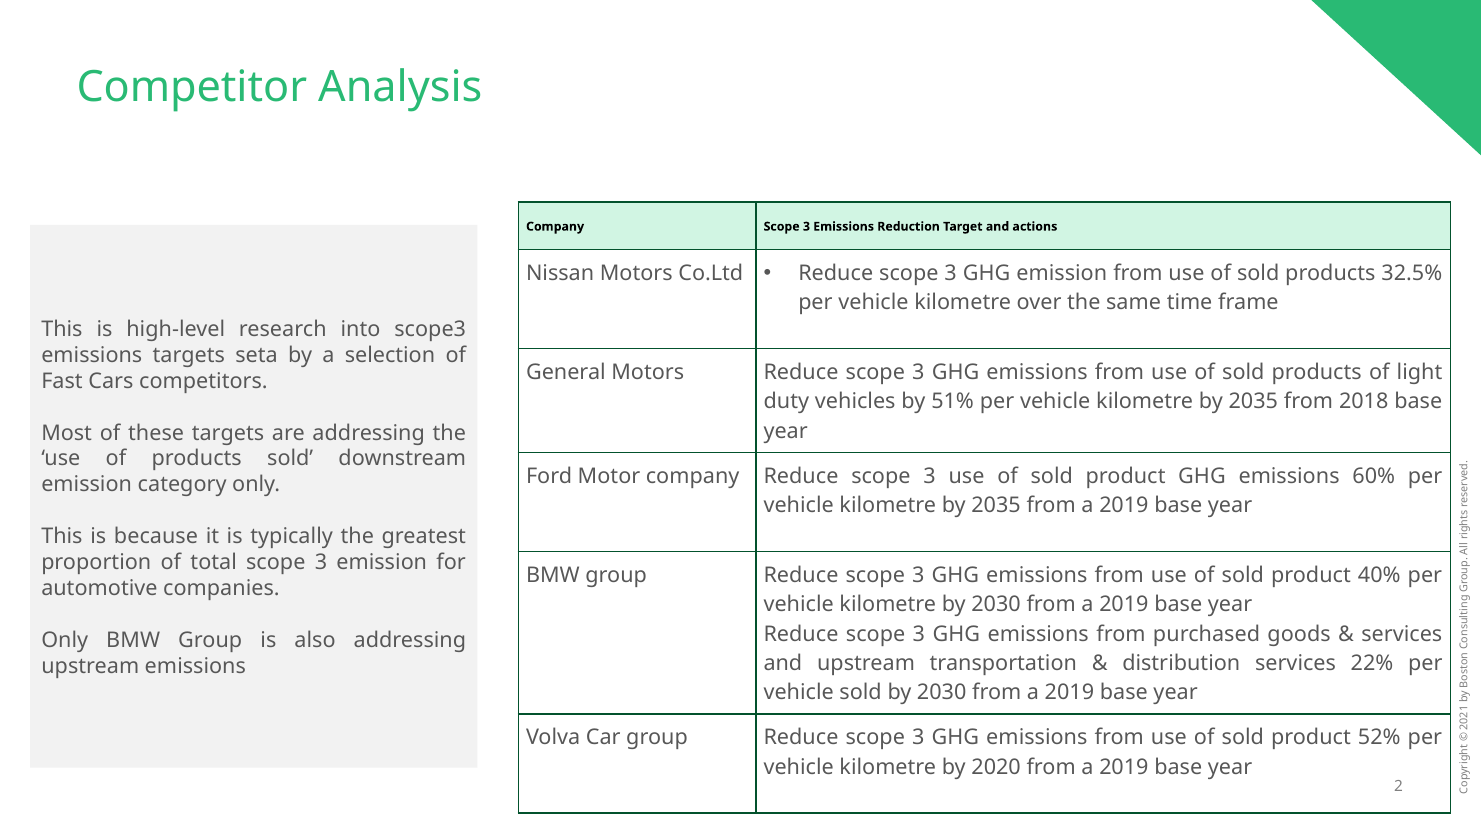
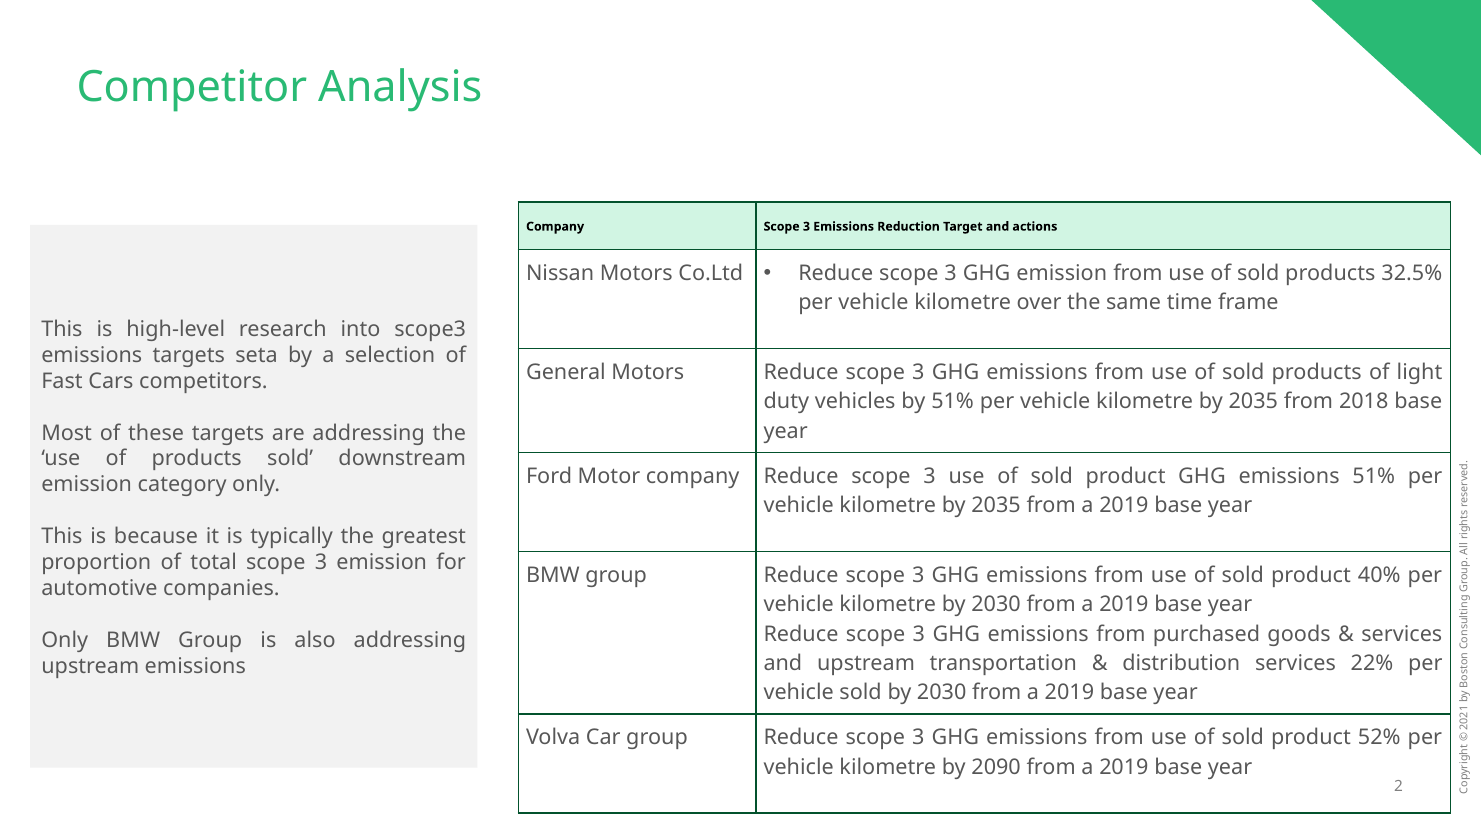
emissions 60%: 60% -> 51% (1374, 476)
2020: 2020 -> 2090 (996, 767)
